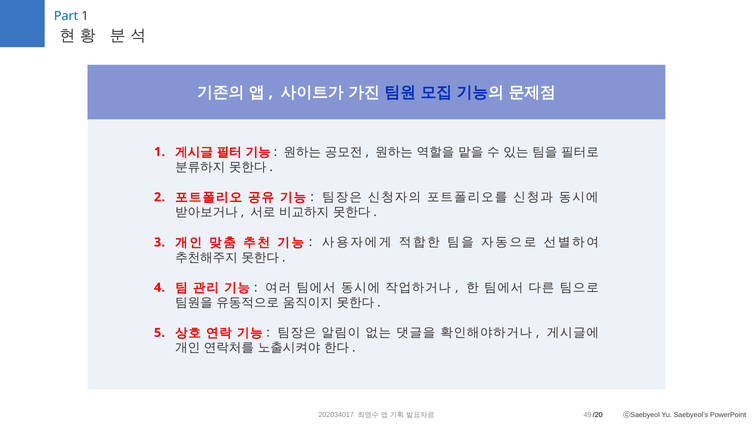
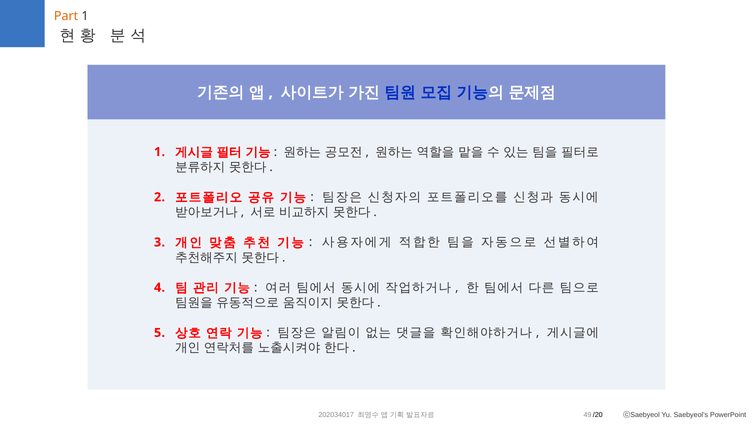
Part colour: blue -> orange (66, 16)
